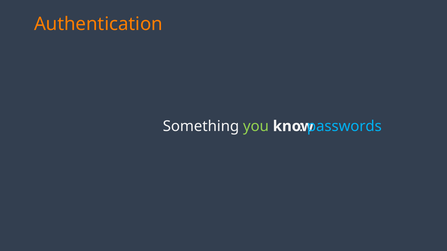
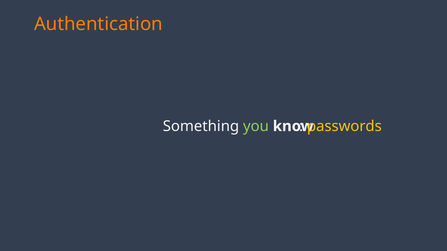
passwords colour: light blue -> yellow (344, 126)
